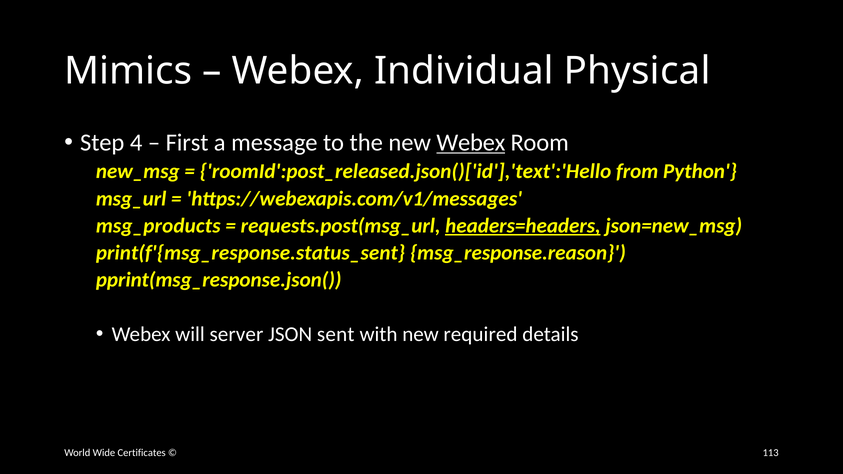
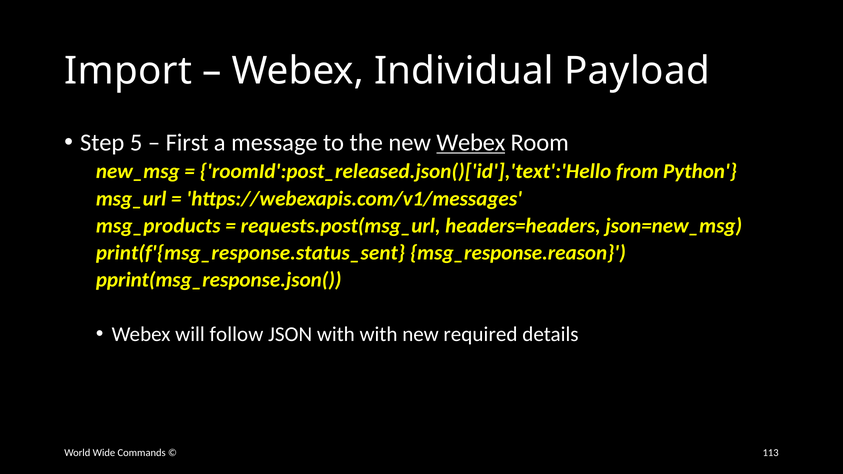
Mimics: Mimics -> Import (128, 71)
Physical: Physical -> Payload (637, 71)
4: 4 -> 5 (136, 142)
headers=headers underline: present -> none (523, 226)
server: server -> follow (236, 334)
JSON sent: sent -> with (336, 334)
Certificates: Certificates -> Commands (142, 453)
